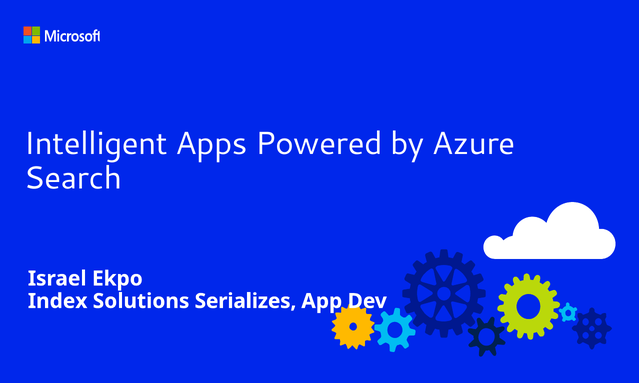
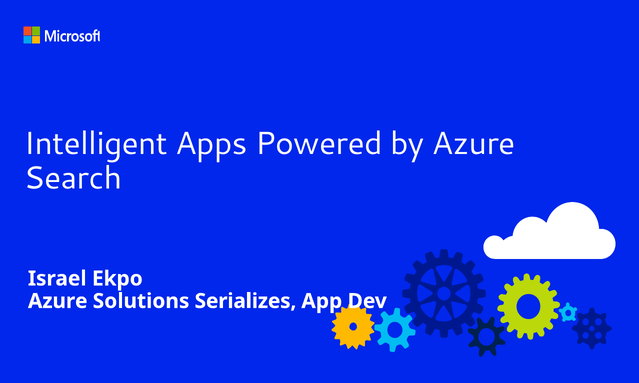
Index: Index -> Azure (58, 302)
